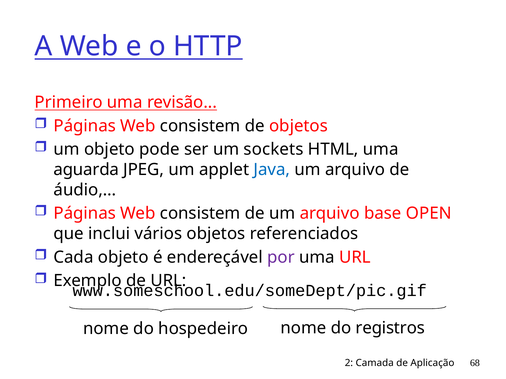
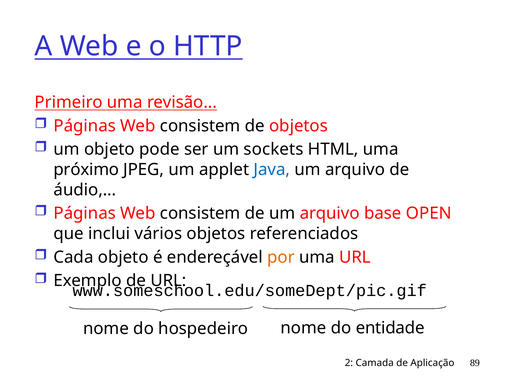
aguarda: aguarda -> próximo (86, 170)
por colour: purple -> orange (281, 258)
registros: registros -> entidade (390, 328)
68: 68 -> 89 (475, 363)
